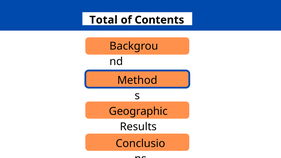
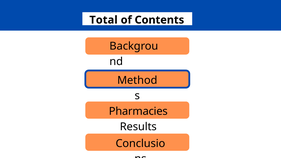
Geographic: Geographic -> Pharmacies (138, 111)
